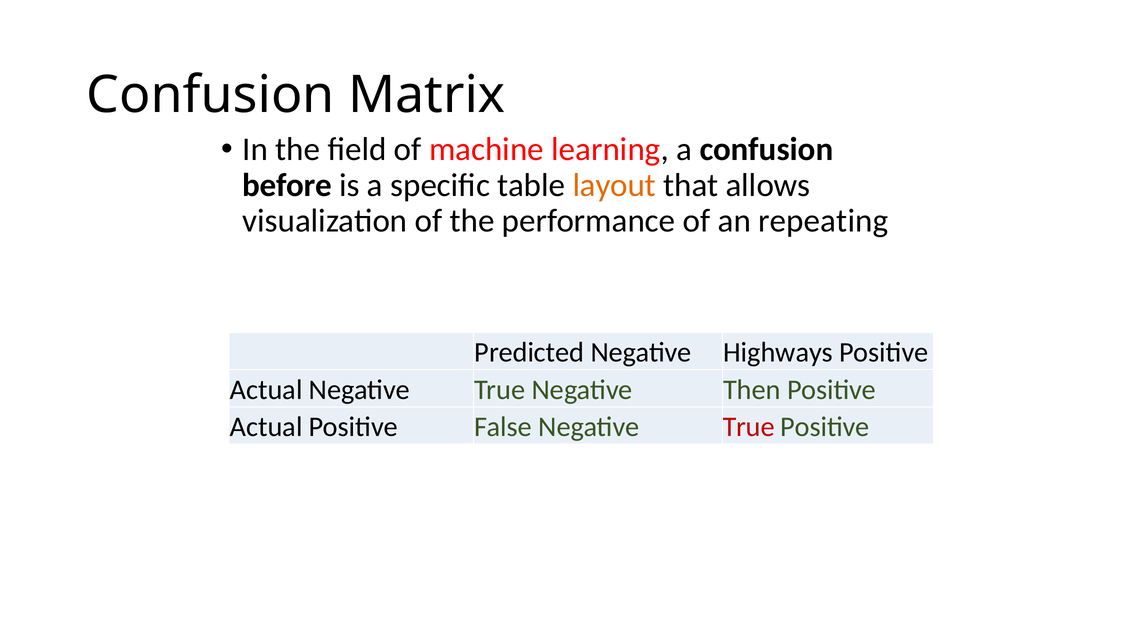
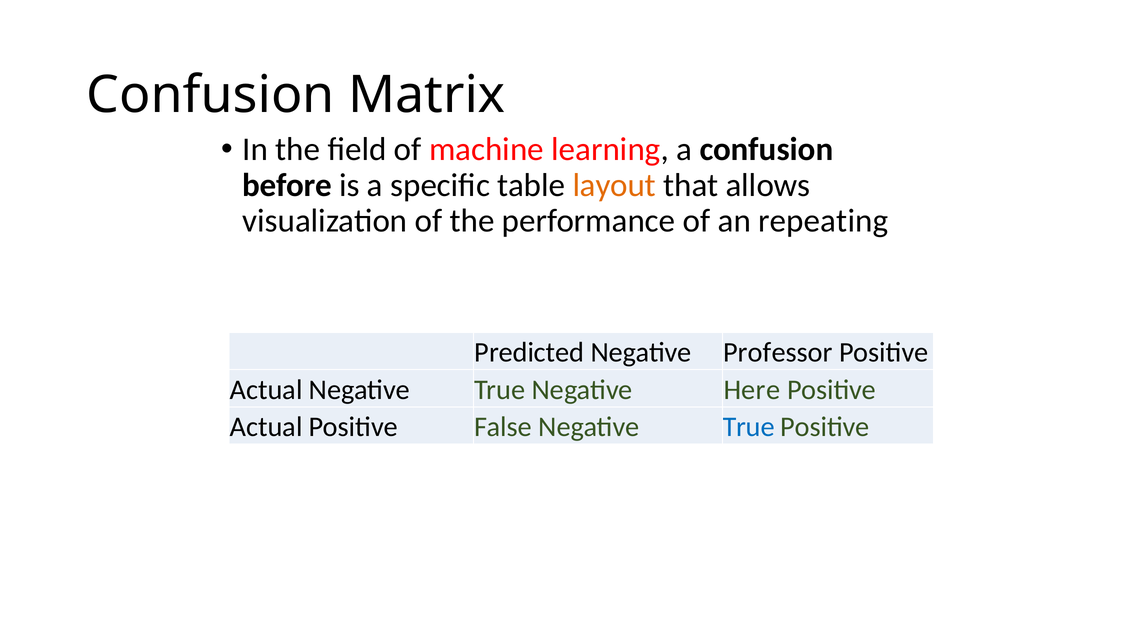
Highways: Highways -> Professor (778, 353)
Then: Then -> Here (752, 390)
True colour: red -> blue (749, 427)
